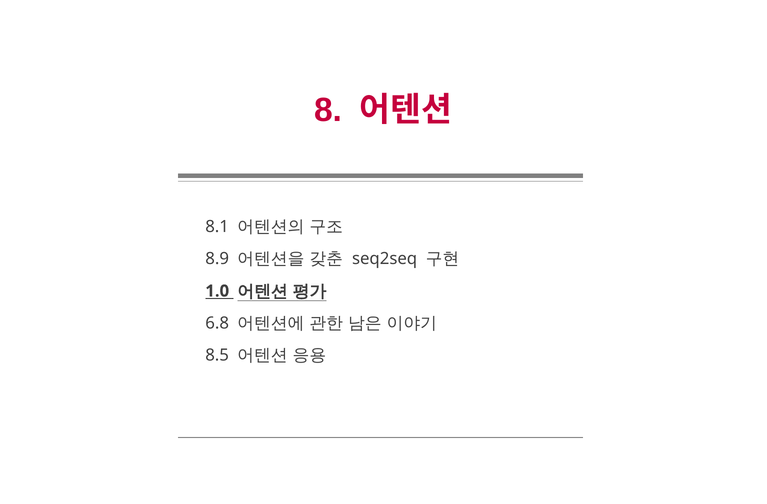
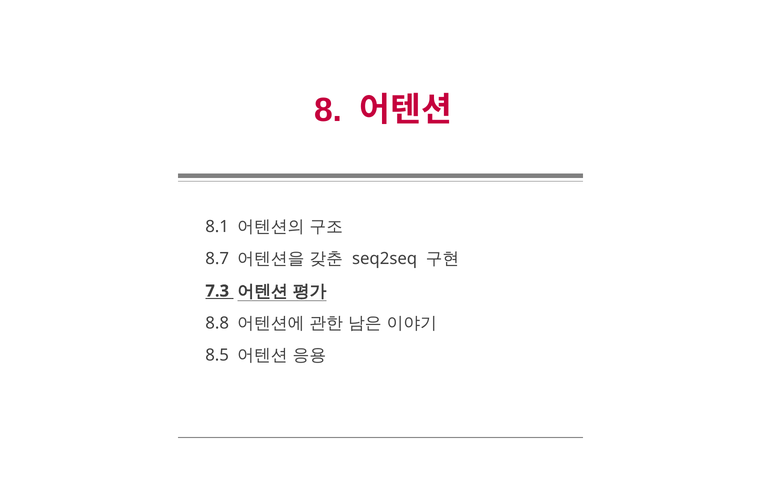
8.9: 8.9 -> 8.7 (217, 259)
1.0: 1.0 -> 7.3 (217, 291)
6.8: 6.8 -> 8.8 (217, 323)
